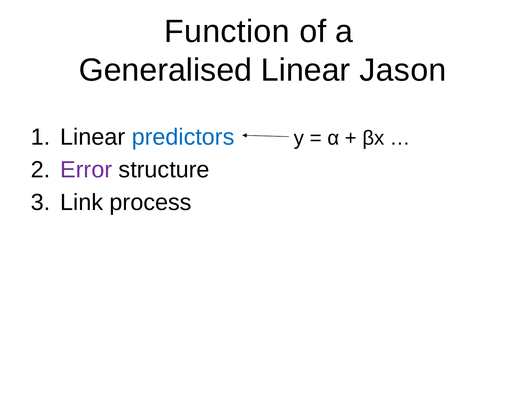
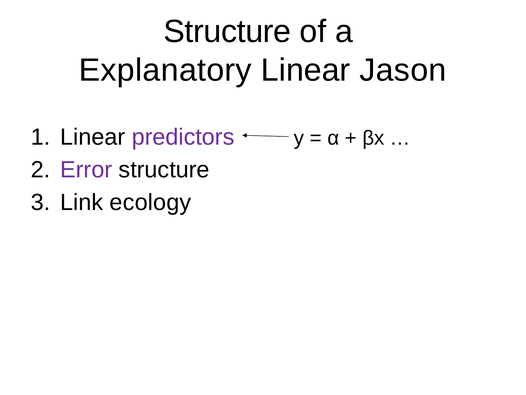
Function: Function -> Structure (227, 32)
Generalised: Generalised -> Explanatory (165, 70)
predictors colour: blue -> purple (183, 137)
process: process -> ecology (150, 202)
